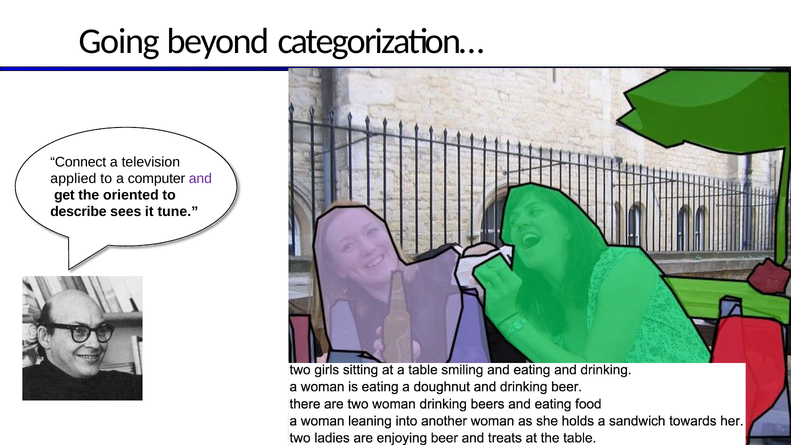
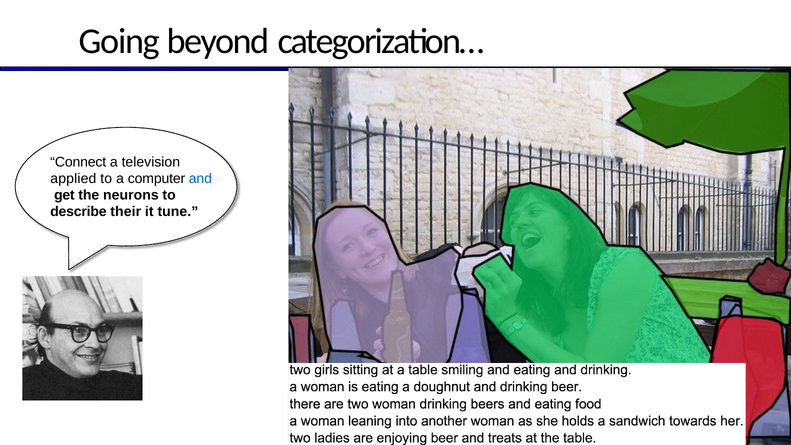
and colour: purple -> blue (200, 179)
oriented: oriented -> neurons (131, 195)
sees: sees -> their (126, 212)
